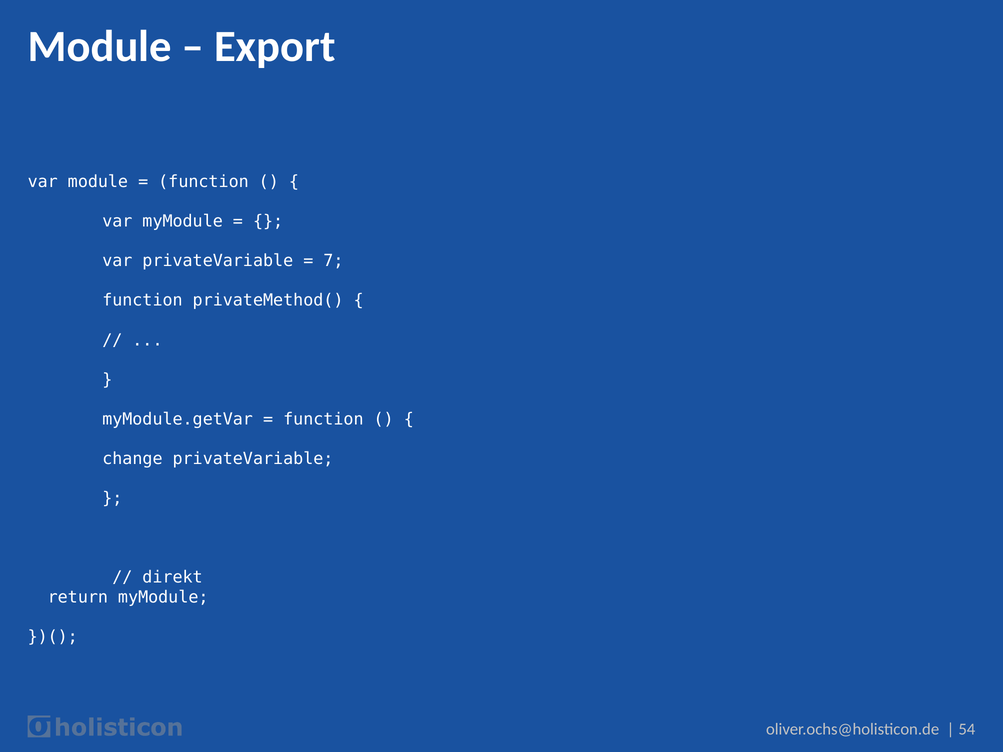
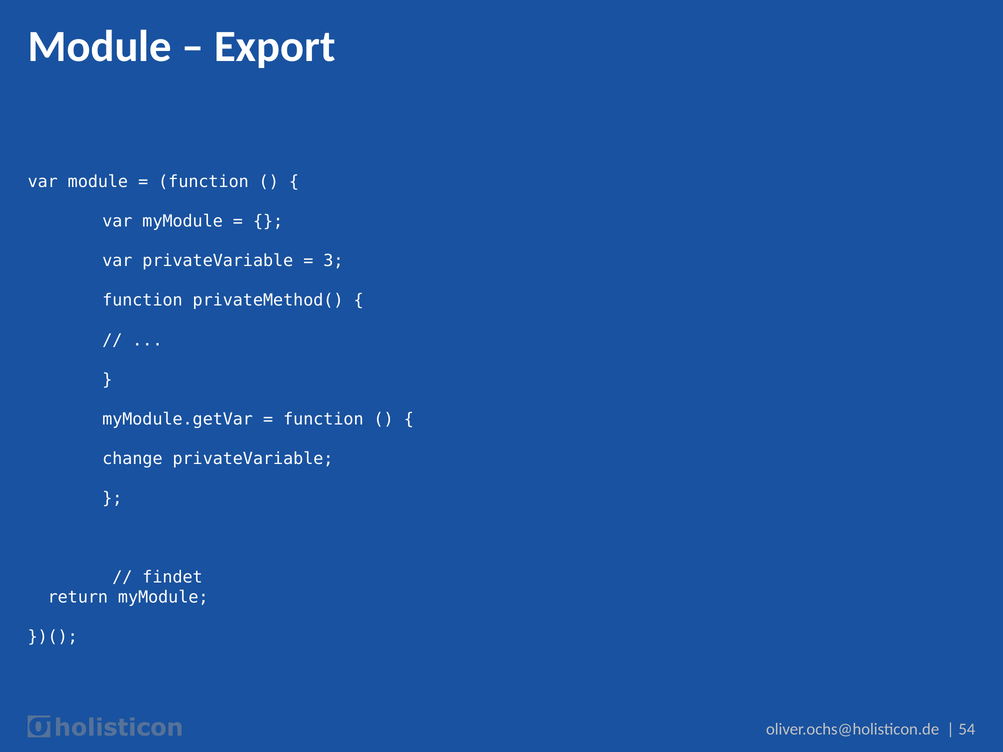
7: 7 -> 3 (333, 261)
direkt: direkt -> findet (173, 578)
